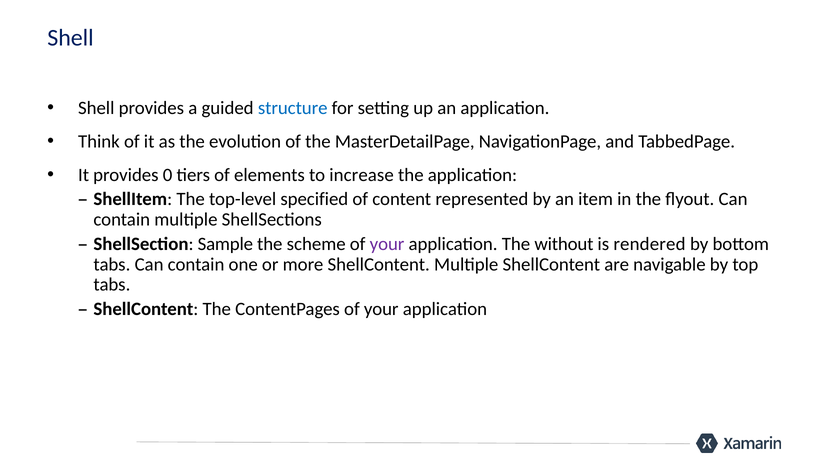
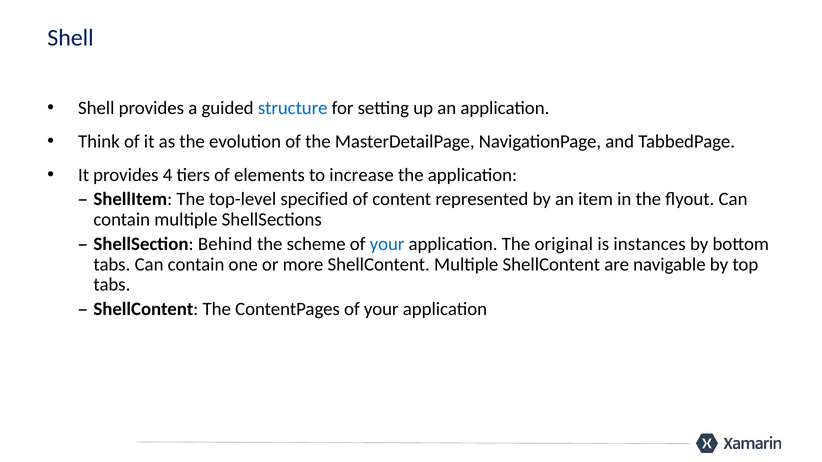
0: 0 -> 4 (168, 175)
Sample: Sample -> Behind (225, 244)
your colour: purple -> blue (387, 244)
without: without -> original (564, 244)
rendered: rendered -> instances (650, 244)
